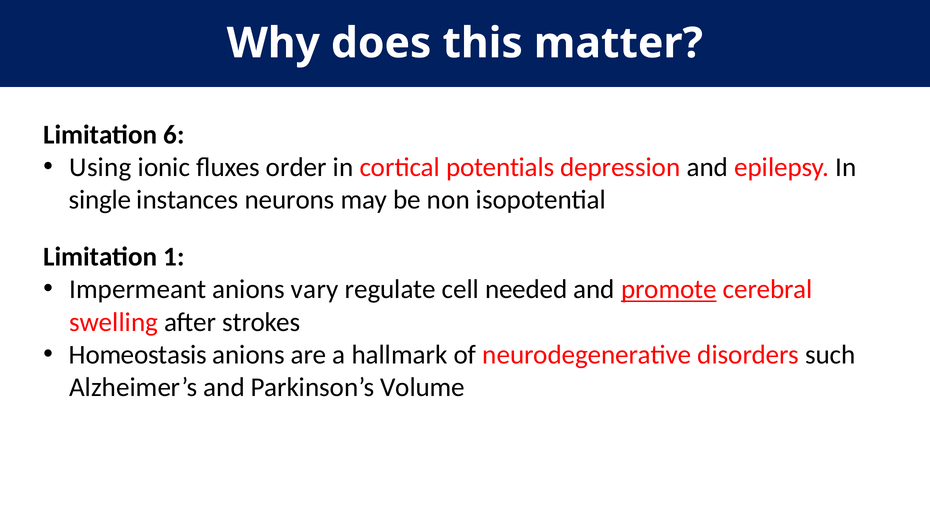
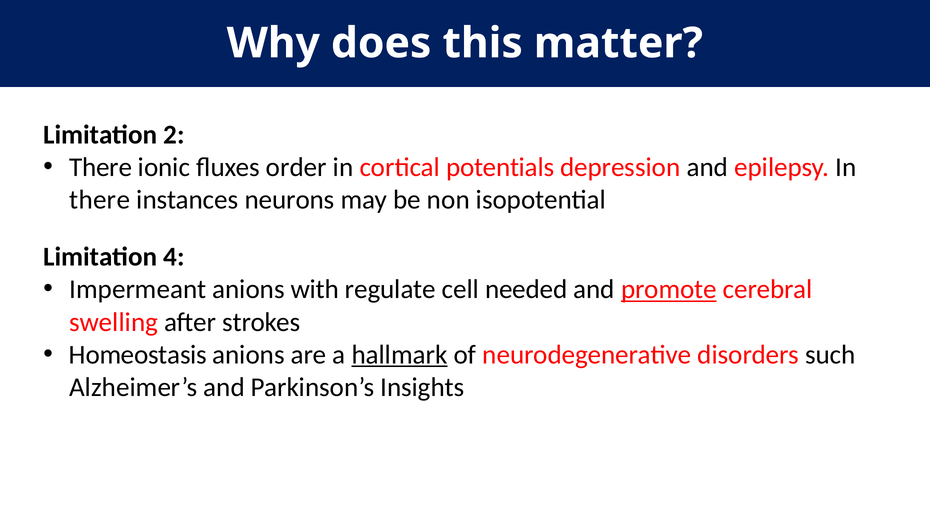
6: 6 -> 2 (174, 135)
Using: Using -> There (101, 167)
single: single -> there (100, 200)
1: 1 -> 4 (174, 257)
vary: vary -> with (315, 290)
hallmark underline: none -> present (400, 355)
Volume: Volume -> Insights (422, 387)
